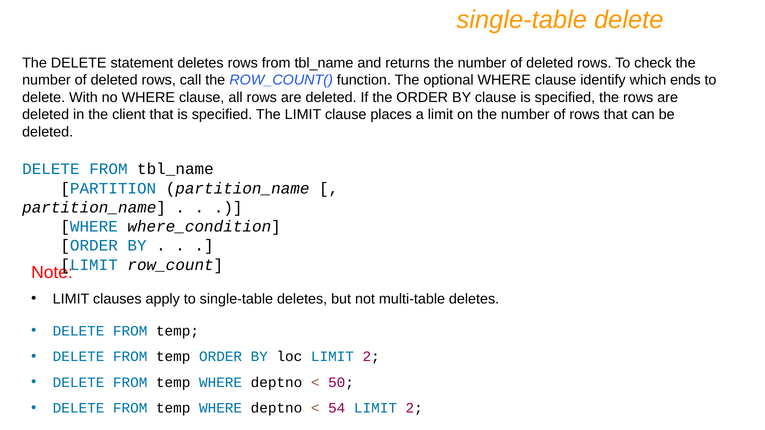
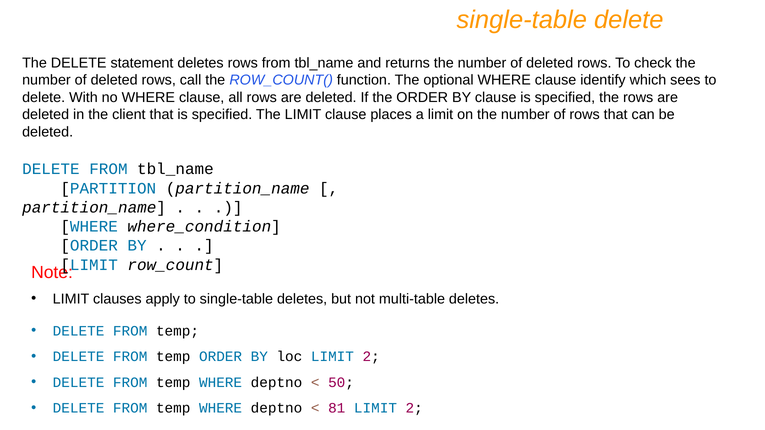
ends: ends -> sees (685, 80)
54: 54 -> 81 (337, 408)
